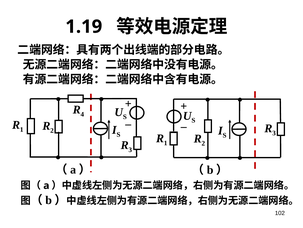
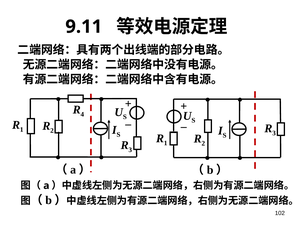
1.19: 1.19 -> 9.11 (84, 27)
